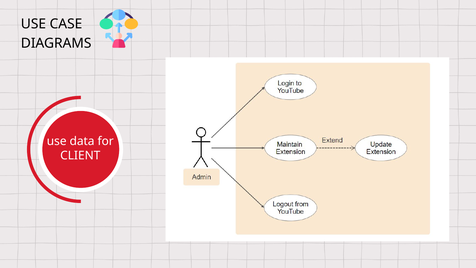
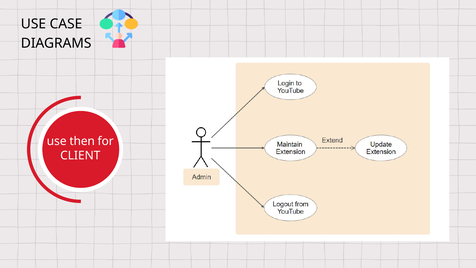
data: data -> then (82, 141)
